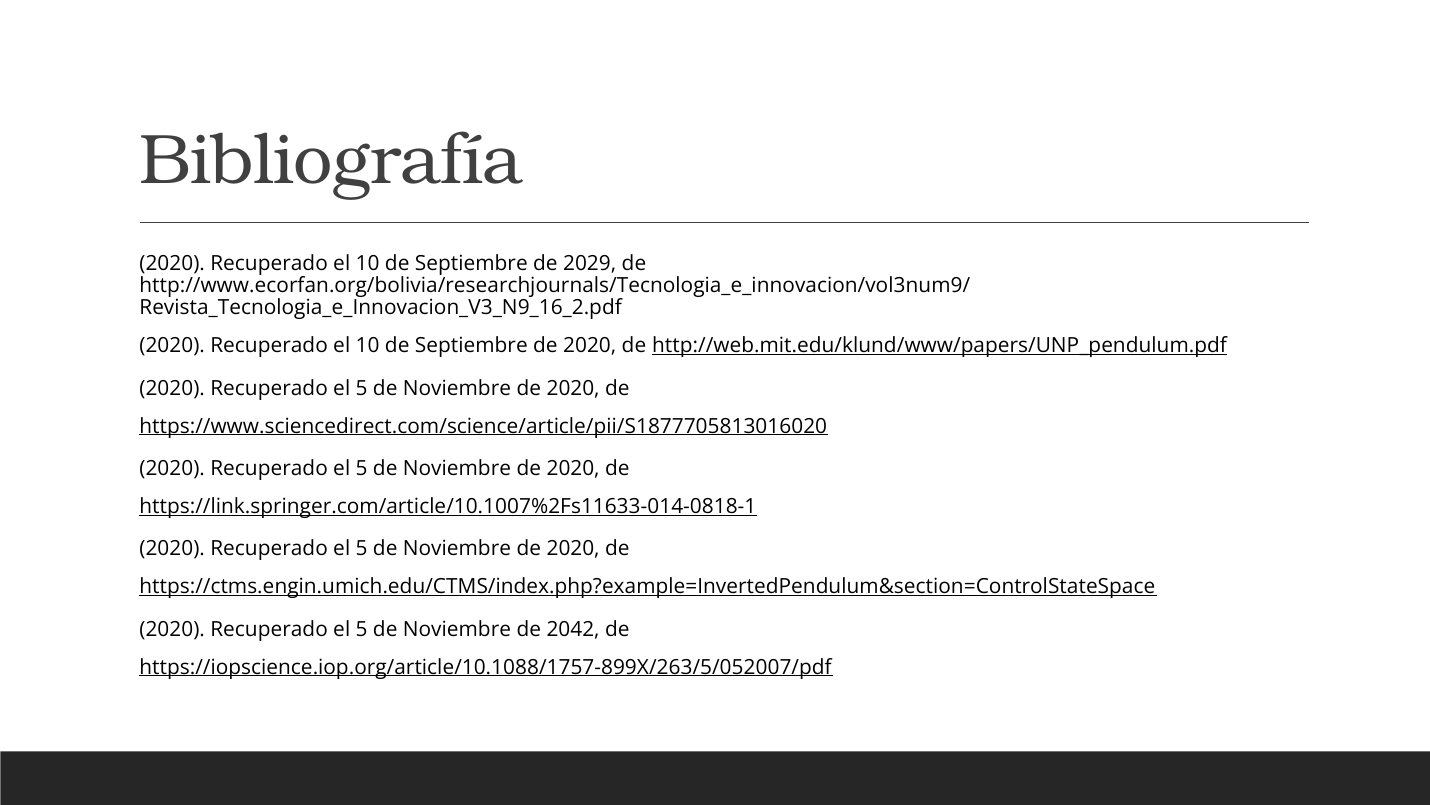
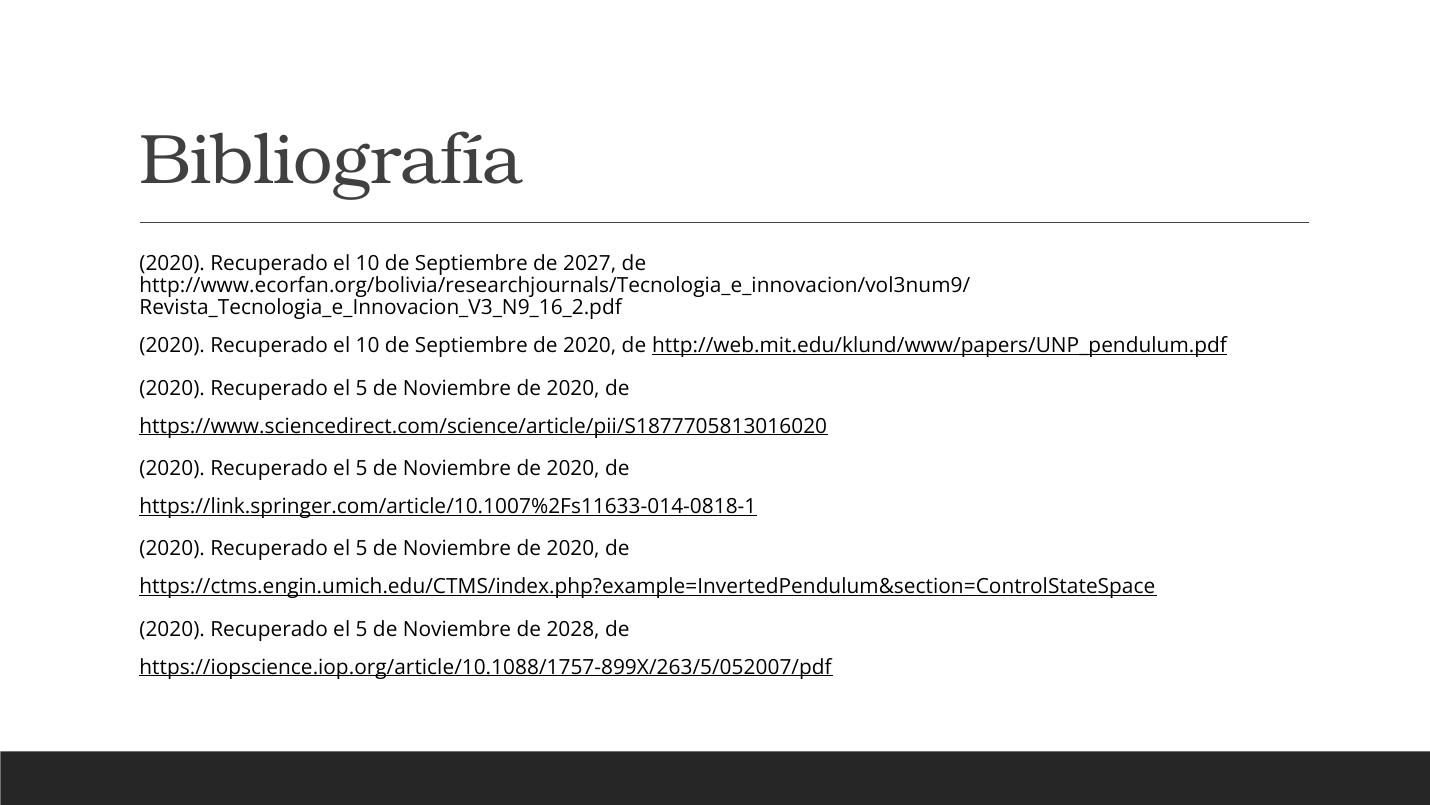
2029: 2029 -> 2027 (590, 264)
2042: 2042 -> 2028 (573, 629)
